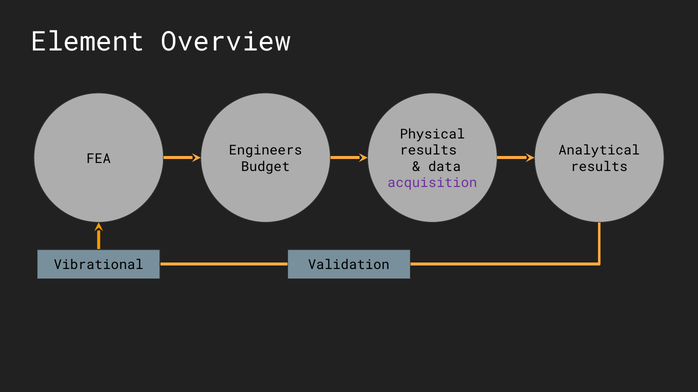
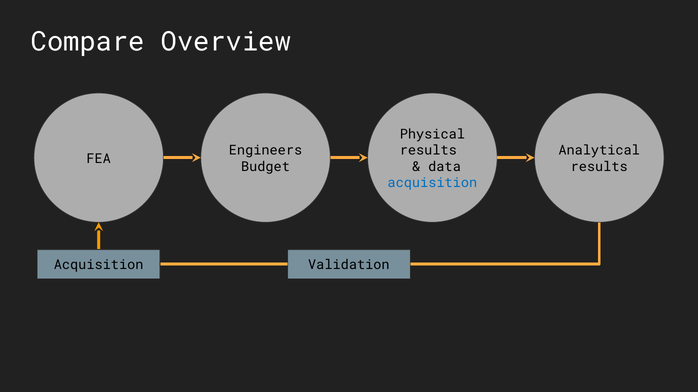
Element: Element -> Compare (88, 42)
acquisition colour: purple -> blue (432, 183)
Vibrational: Vibrational -> Acquisition (99, 265)
